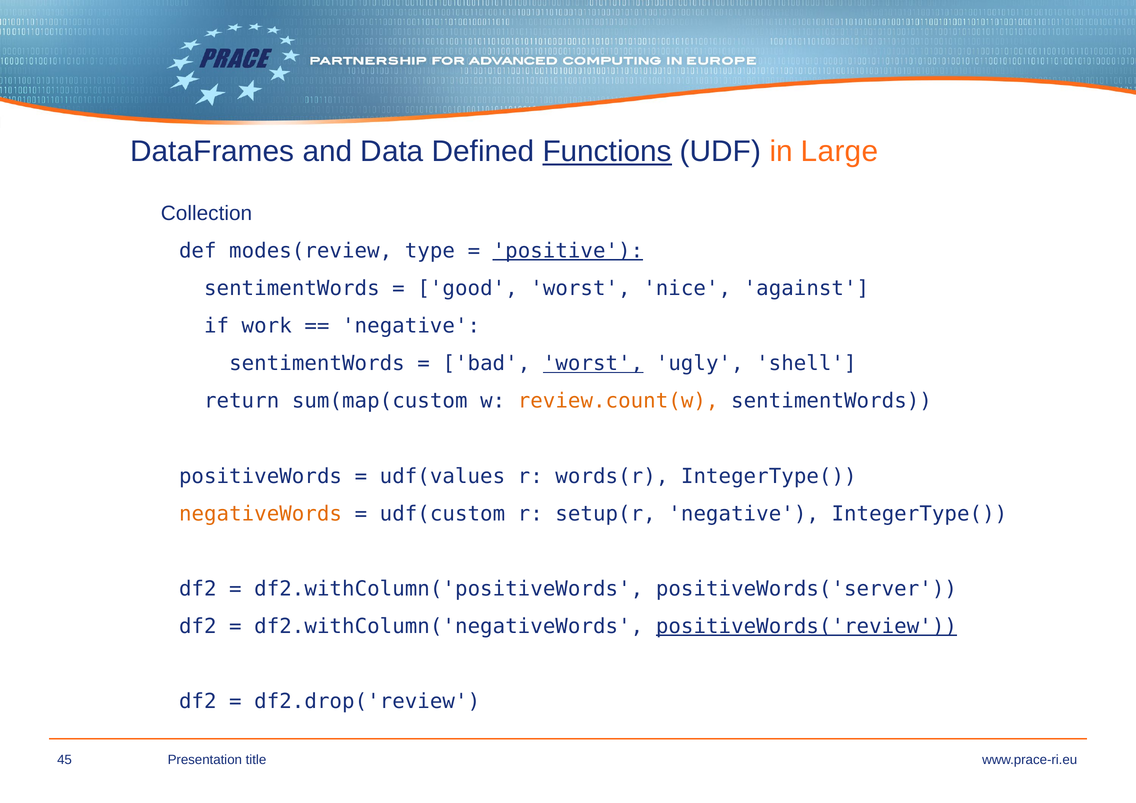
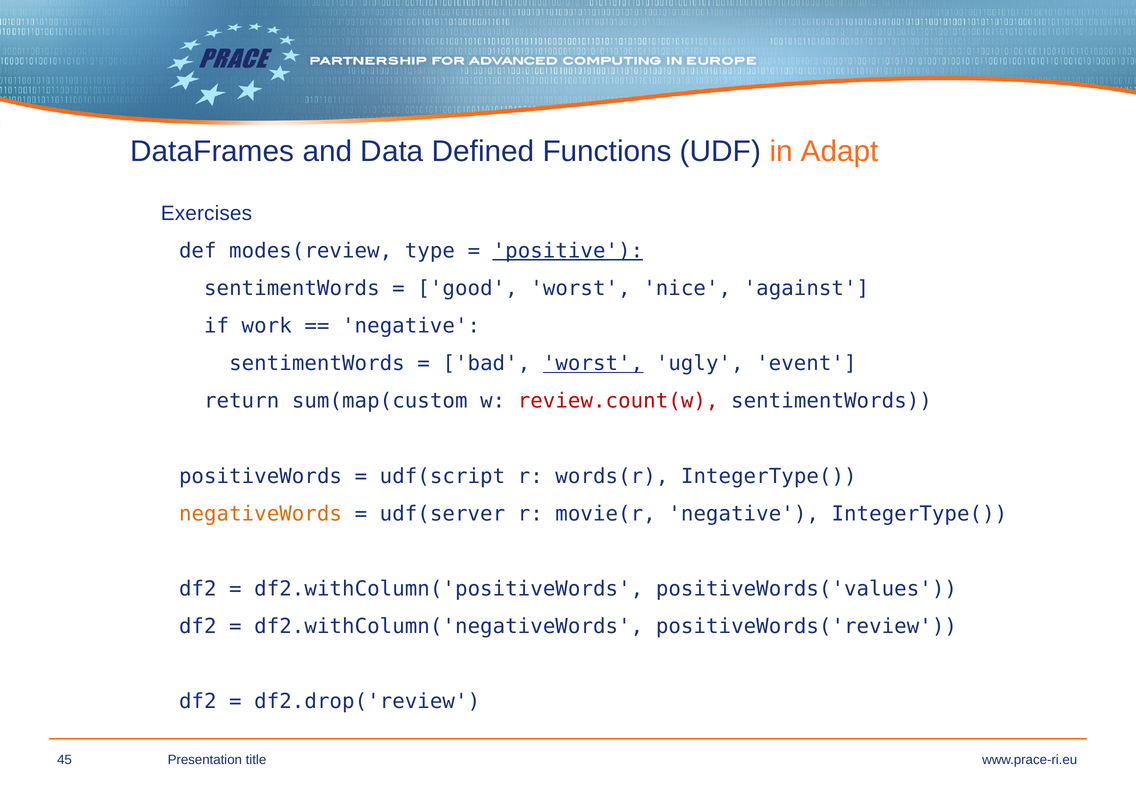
Functions underline: present -> none (607, 152)
Large: Large -> Adapt (840, 152)
Collection: Collection -> Exercises (206, 213)
shell: shell -> event (806, 364)
review.count(w colour: orange -> red (618, 401)
udf(values: udf(values -> udf(script (442, 476)
udf(custom: udf(custom -> udf(server (442, 514)
setup(r: setup(r -> movie(r (606, 514)
positiveWords('server: positiveWords('server -> positiveWords('values (806, 589)
positiveWords('review underline: present -> none (806, 627)
